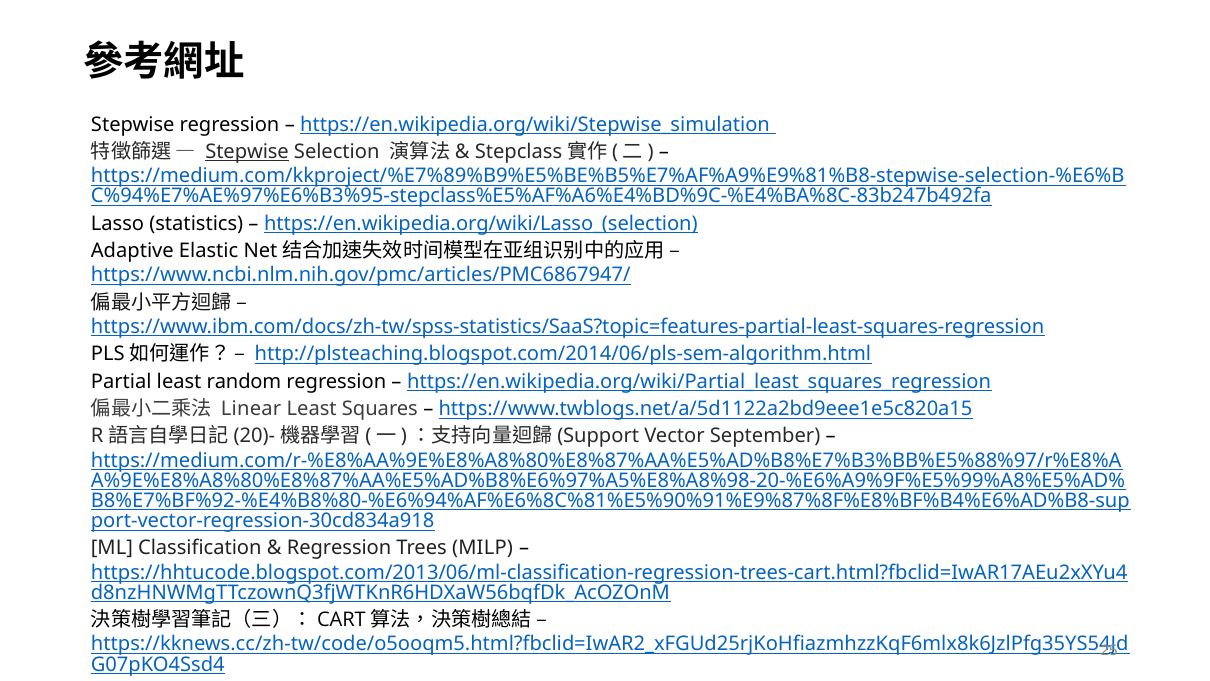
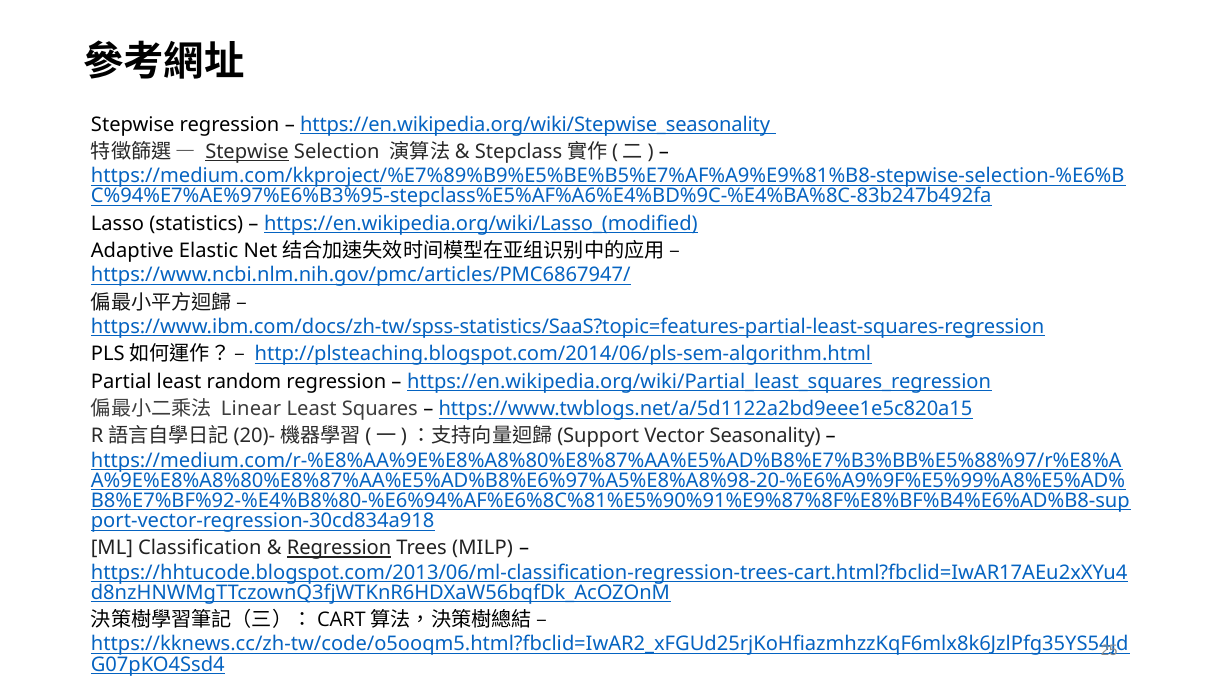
https://en.wikipedia.org/wiki/Stepwise_simulation: https://en.wikipedia.org/wiki/Stepwise_simulation -> https://en.wikipedia.org/wiki/Stepwise_seasonality (535, 124)
https://en.wikipedia.org/wiki/Lasso_(selection: https://en.wikipedia.org/wiki/Lasso_(selection -> https://en.wikipedia.org/wiki/Lasso_(modified (481, 223)
September: September -> Seasonality (765, 436)
Regression underline: none -> present (339, 548)
